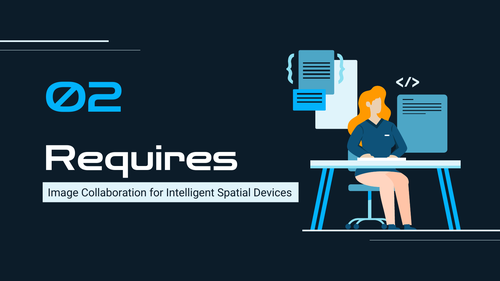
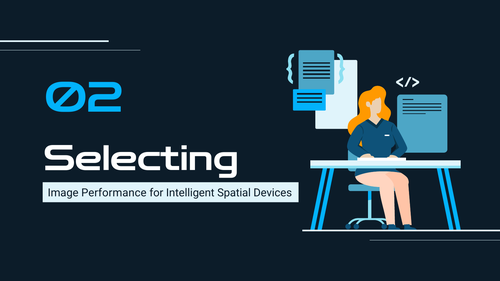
Requires: Requires -> Selecting (141, 159)
Collaboration: Collaboration -> Performance (114, 193)
